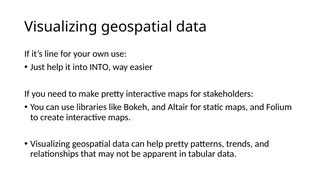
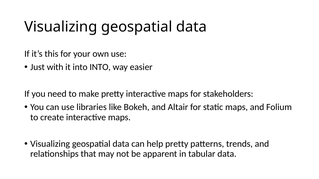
line: line -> this (51, 54)
Just help: help -> with (55, 67)
